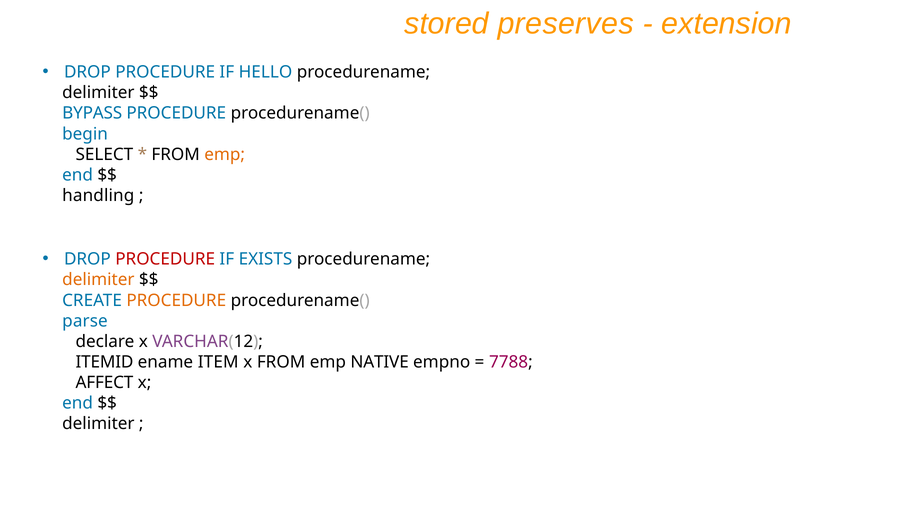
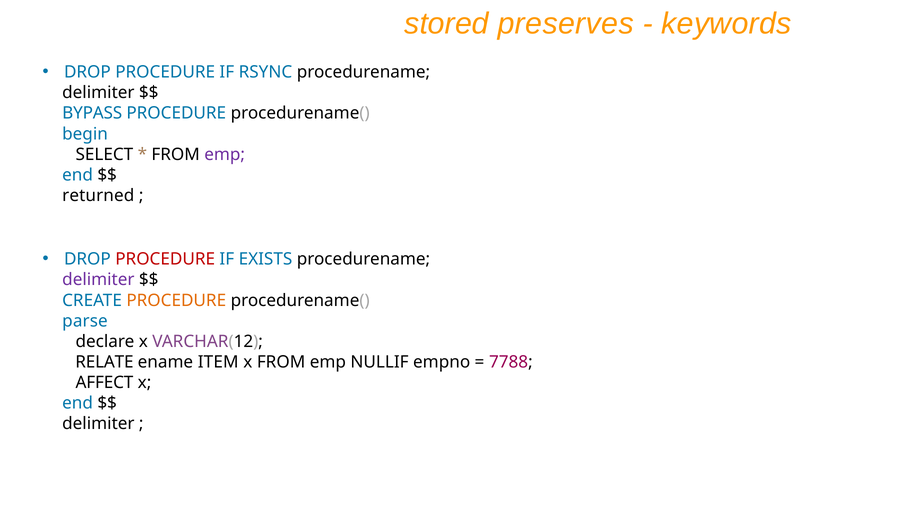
extension: extension -> keywords (726, 24)
HELLO: HELLO -> RSYNC (265, 72)
emp colour: orange -> purple (225, 154)
handling: handling -> returned (98, 195)
delimiter colour: orange -> purple (98, 280)
ITEMID: ITEMID -> RELATE (104, 362)
NATIVE: NATIVE -> NULLIF (380, 362)
